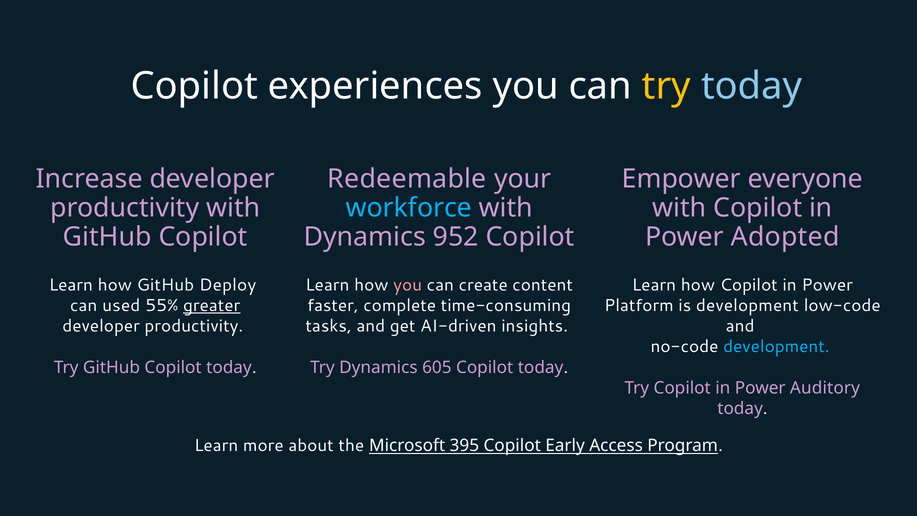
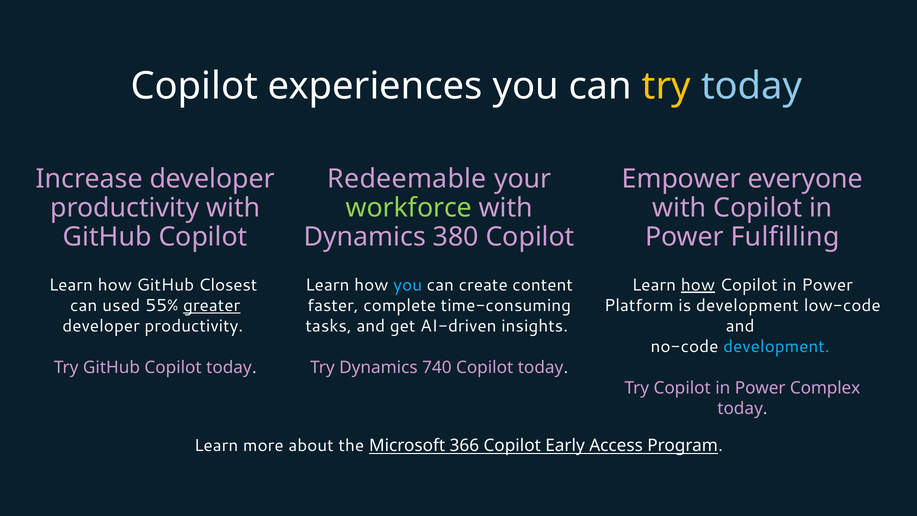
workforce colour: light blue -> light green (409, 208)
952: 952 -> 380 (456, 237)
Adopted: Adopted -> Fulfilling (785, 237)
Deploy: Deploy -> Closest (228, 285)
you colour: pink -> light blue (408, 285)
how underline: none -> present (698, 285)
605: 605 -> 740 (437, 367)
Auditory: Auditory -> Complex (825, 388)
395: 395 -> 366 (464, 445)
